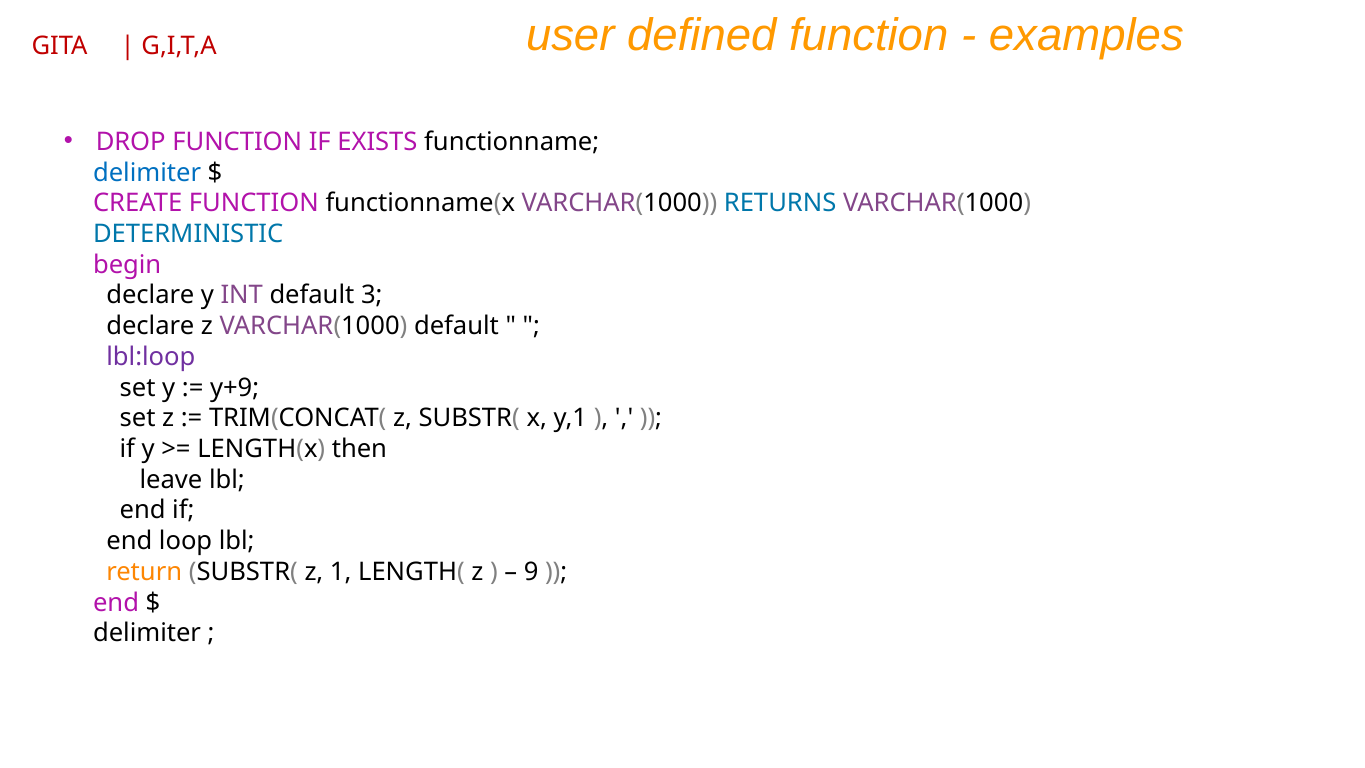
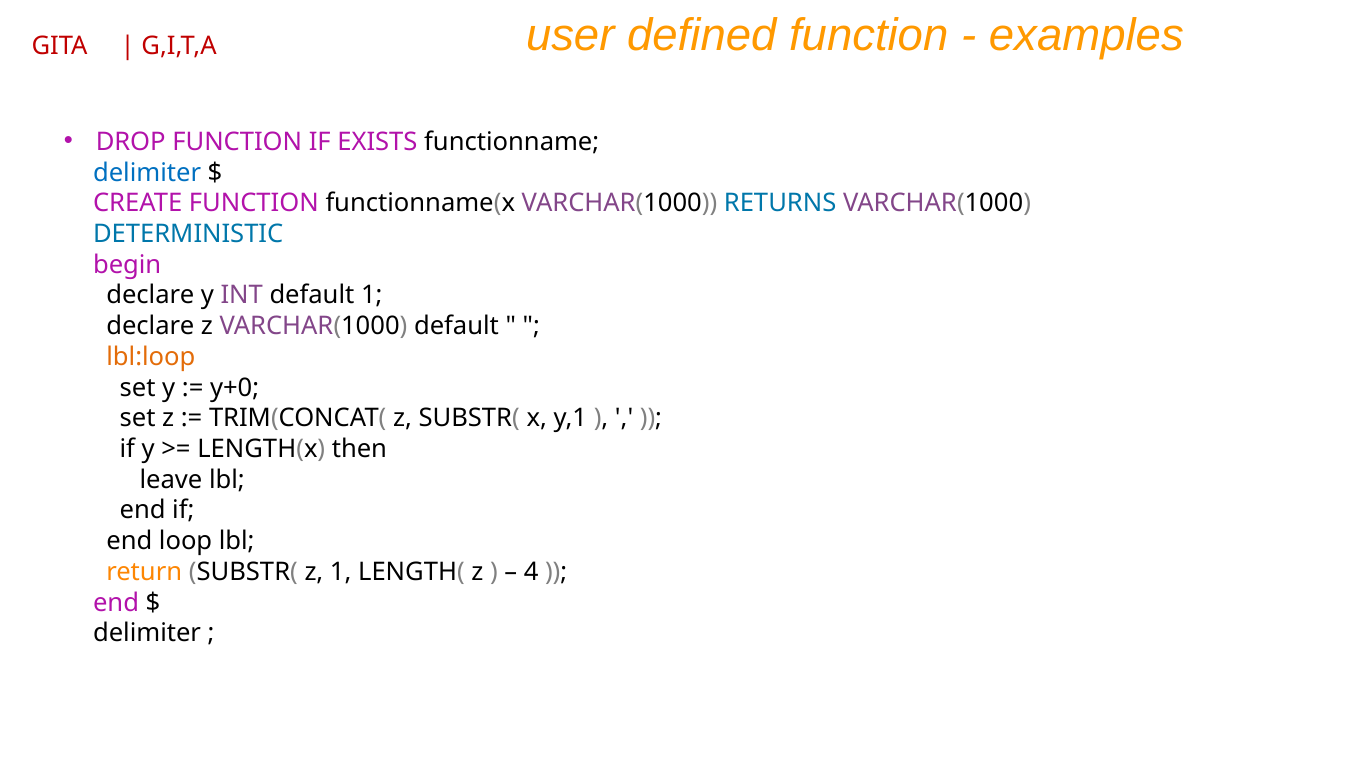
default 3: 3 -> 1 (372, 295)
lbl:loop colour: purple -> orange (151, 357)
y+9: y+9 -> y+0 (235, 388)
9: 9 -> 4 (531, 572)
